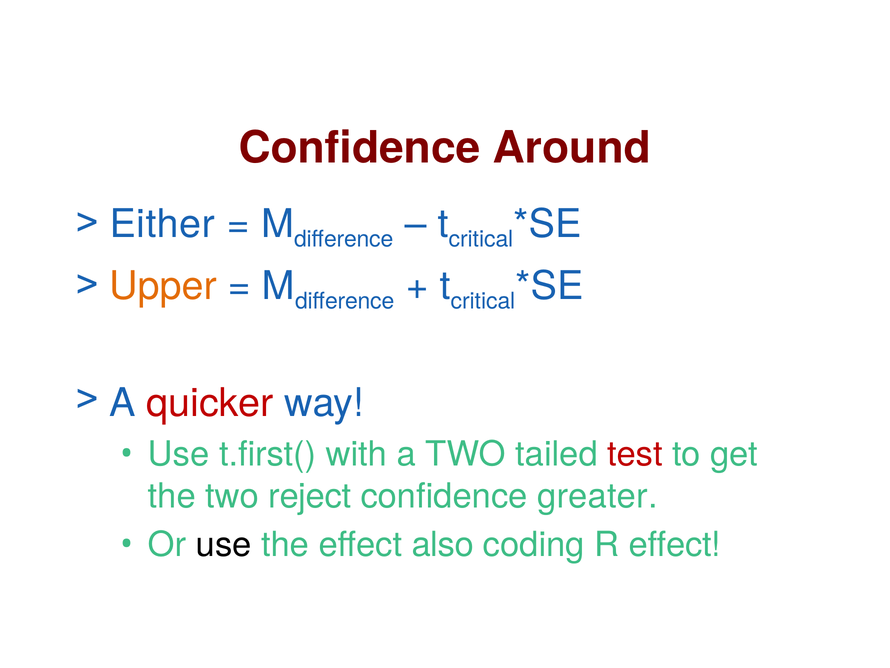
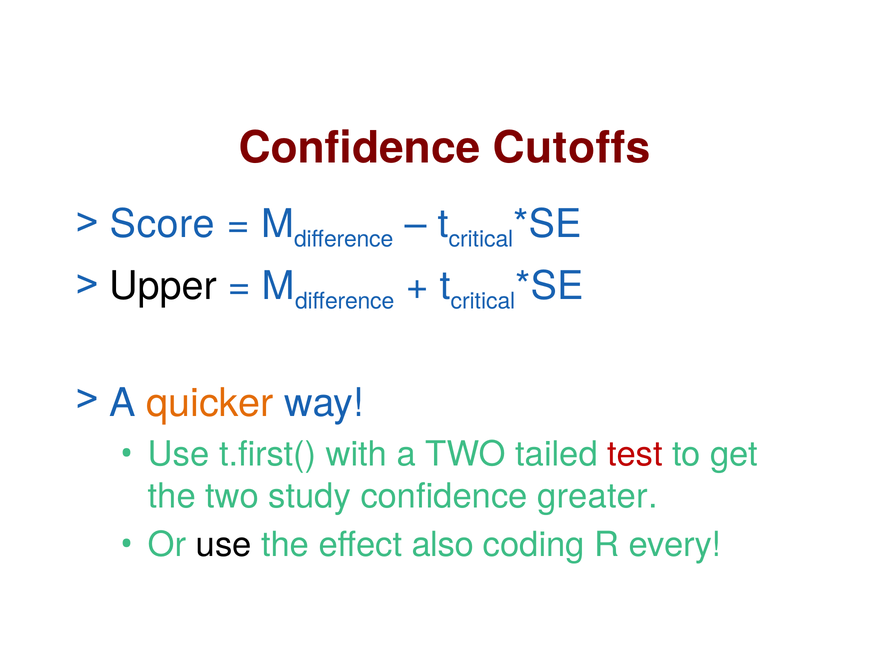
Around: Around -> Cutoffs (572, 148)
Either: Either -> Score (162, 224)
Upper colour: orange -> black (163, 286)
quicker colour: red -> orange (210, 403)
reject: reject -> study (310, 496)
R effect: effect -> every (675, 544)
